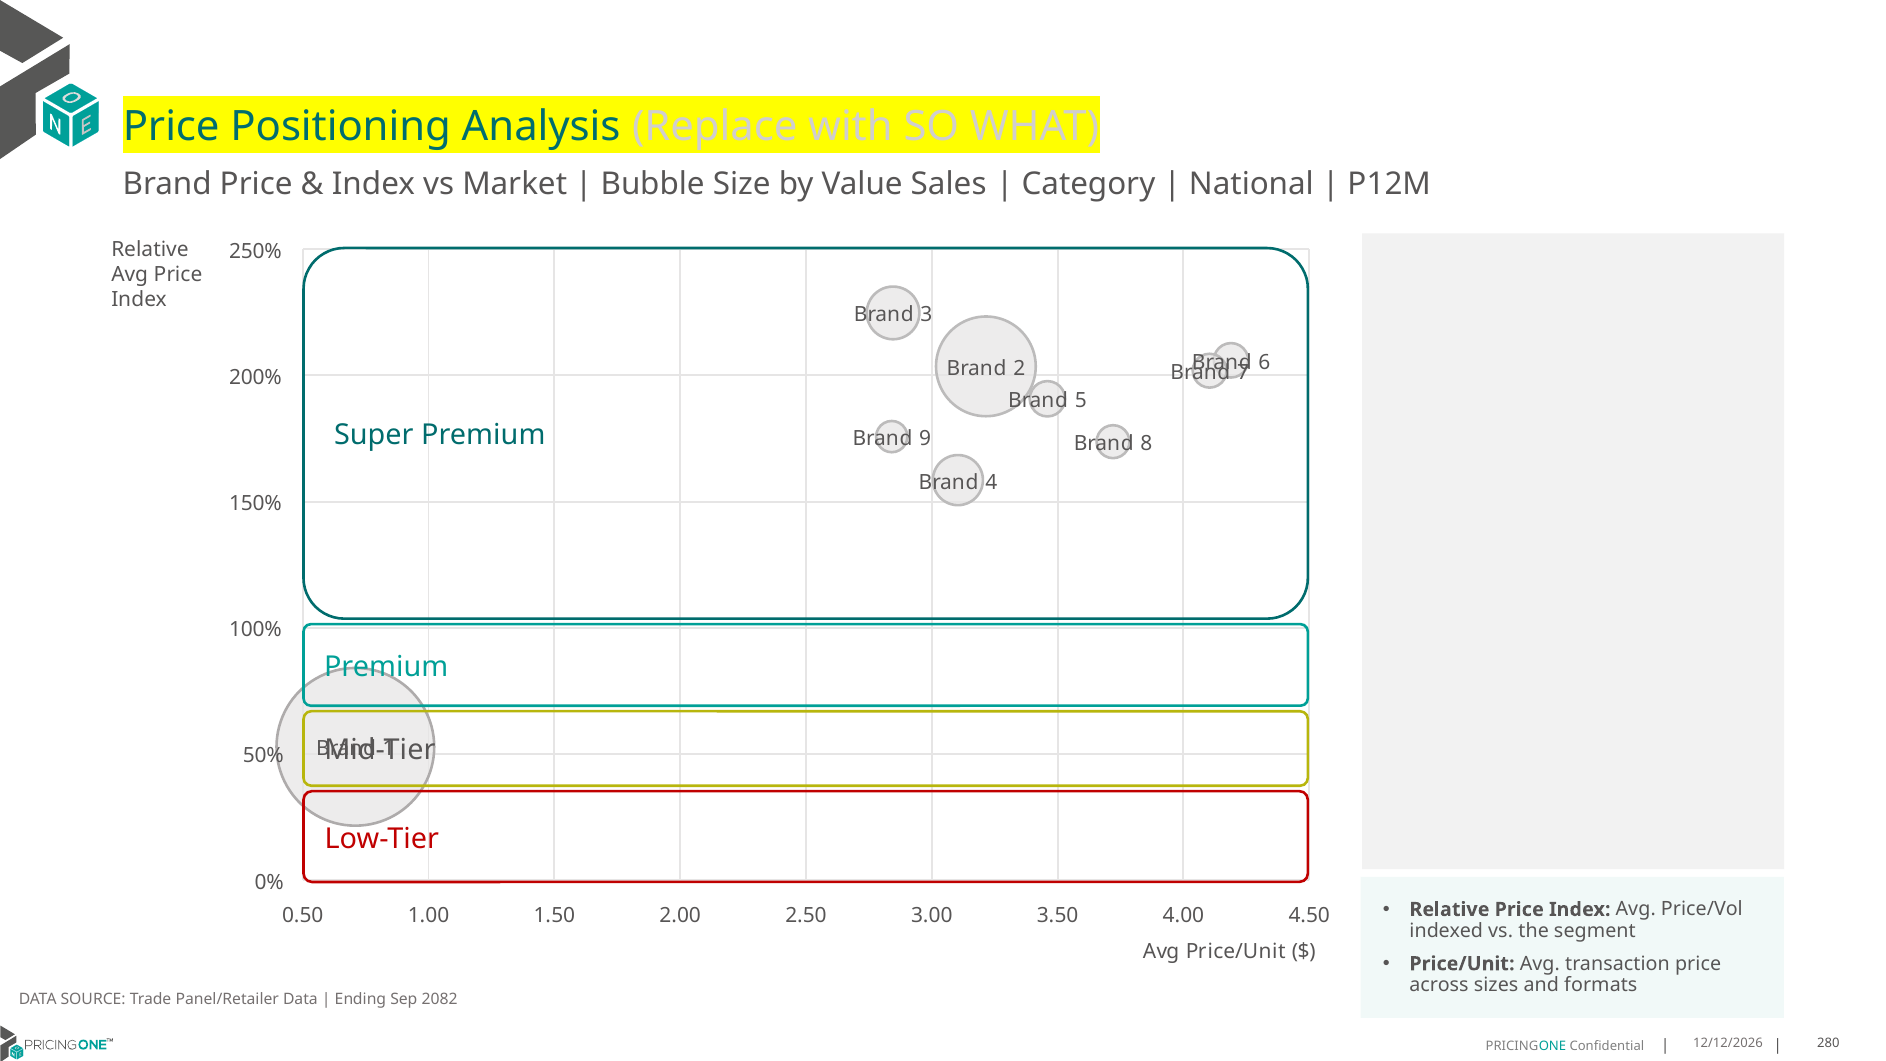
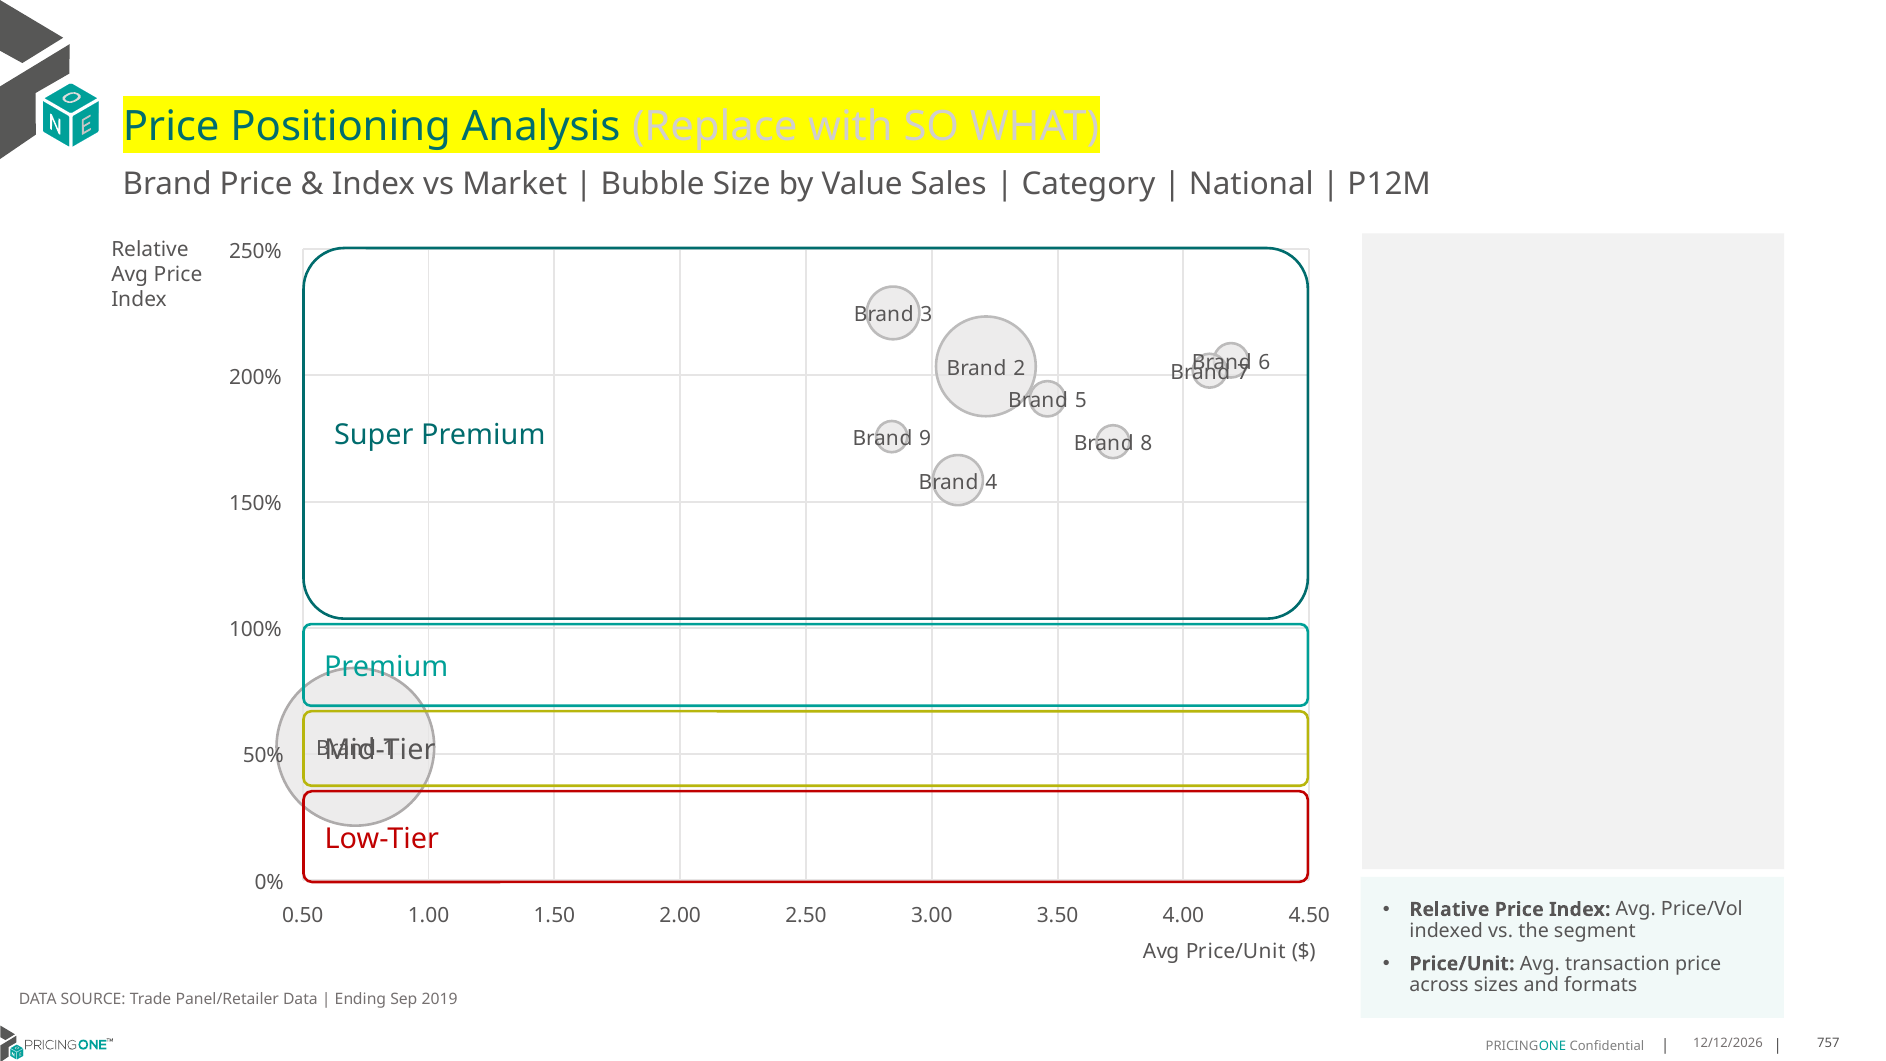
2082: 2082 -> 2019 (440, 999)
280: 280 -> 757 (1828, 1043)
